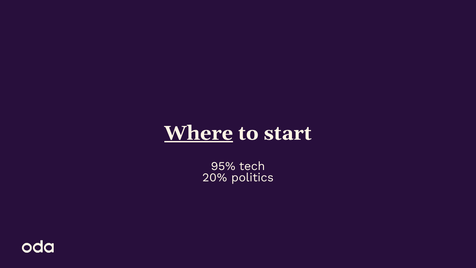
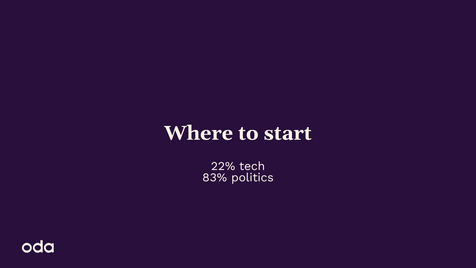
Where underline: present -> none (199, 133)
95%: 95% -> 22% (223, 166)
20%: 20% -> 83% (215, 178)
